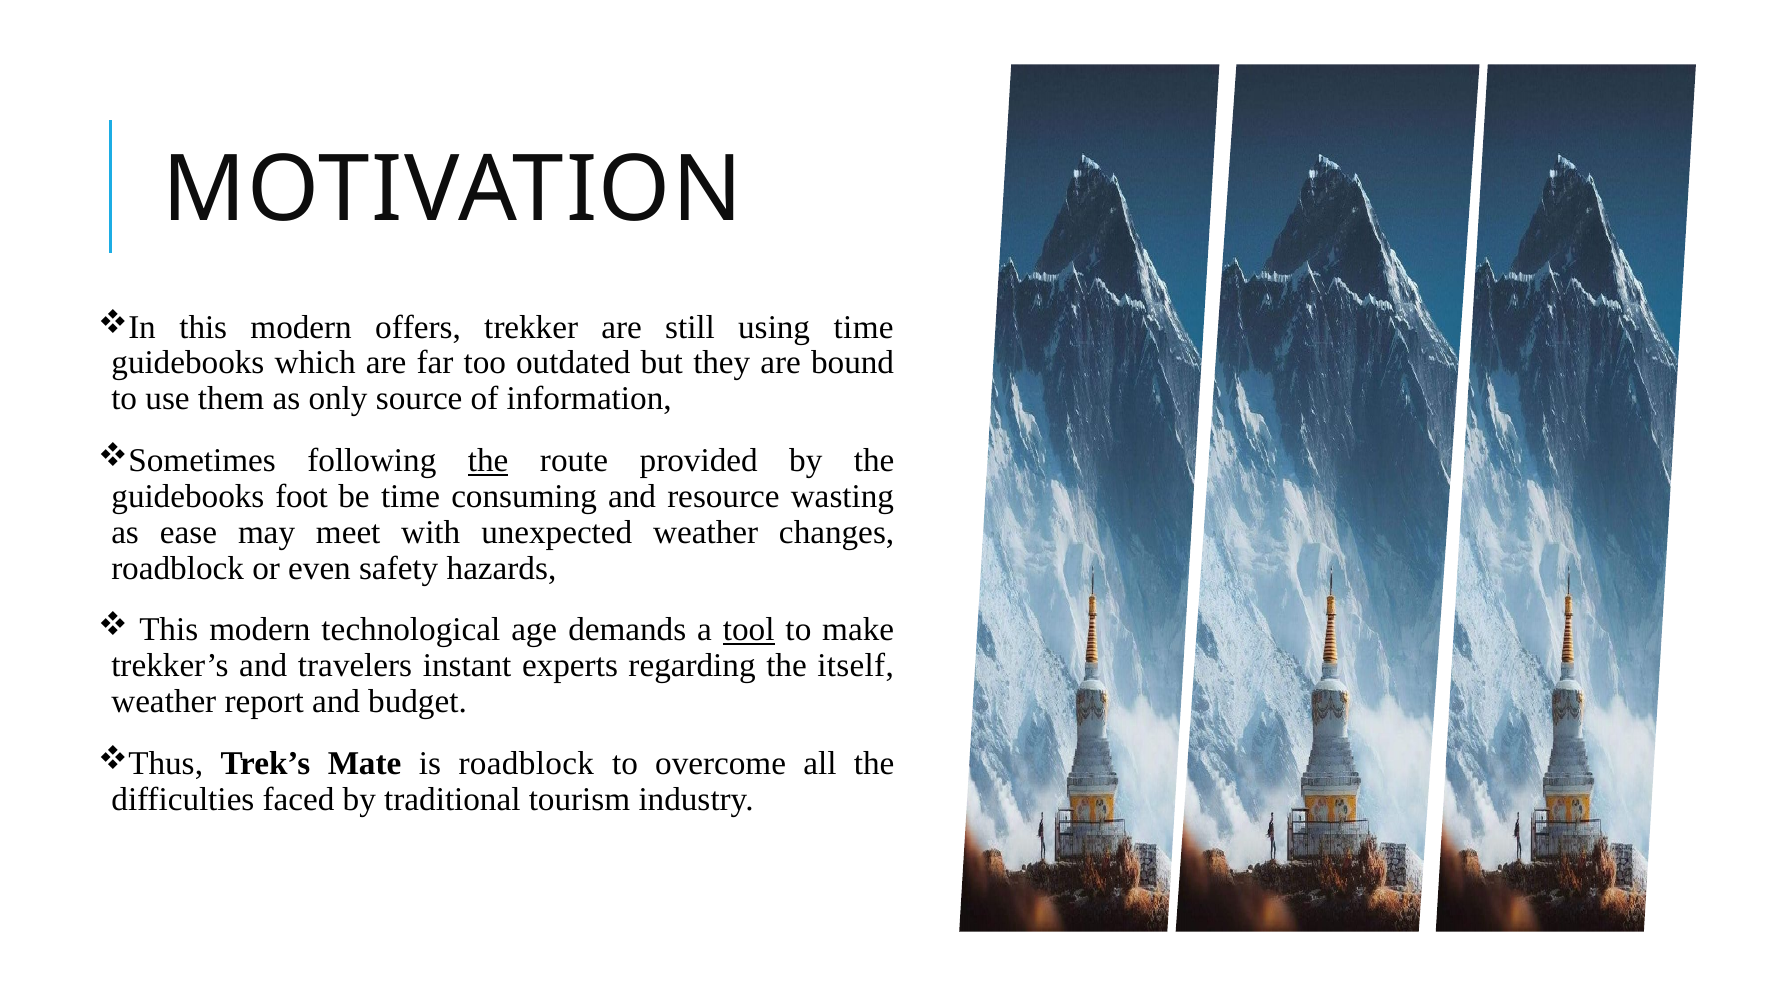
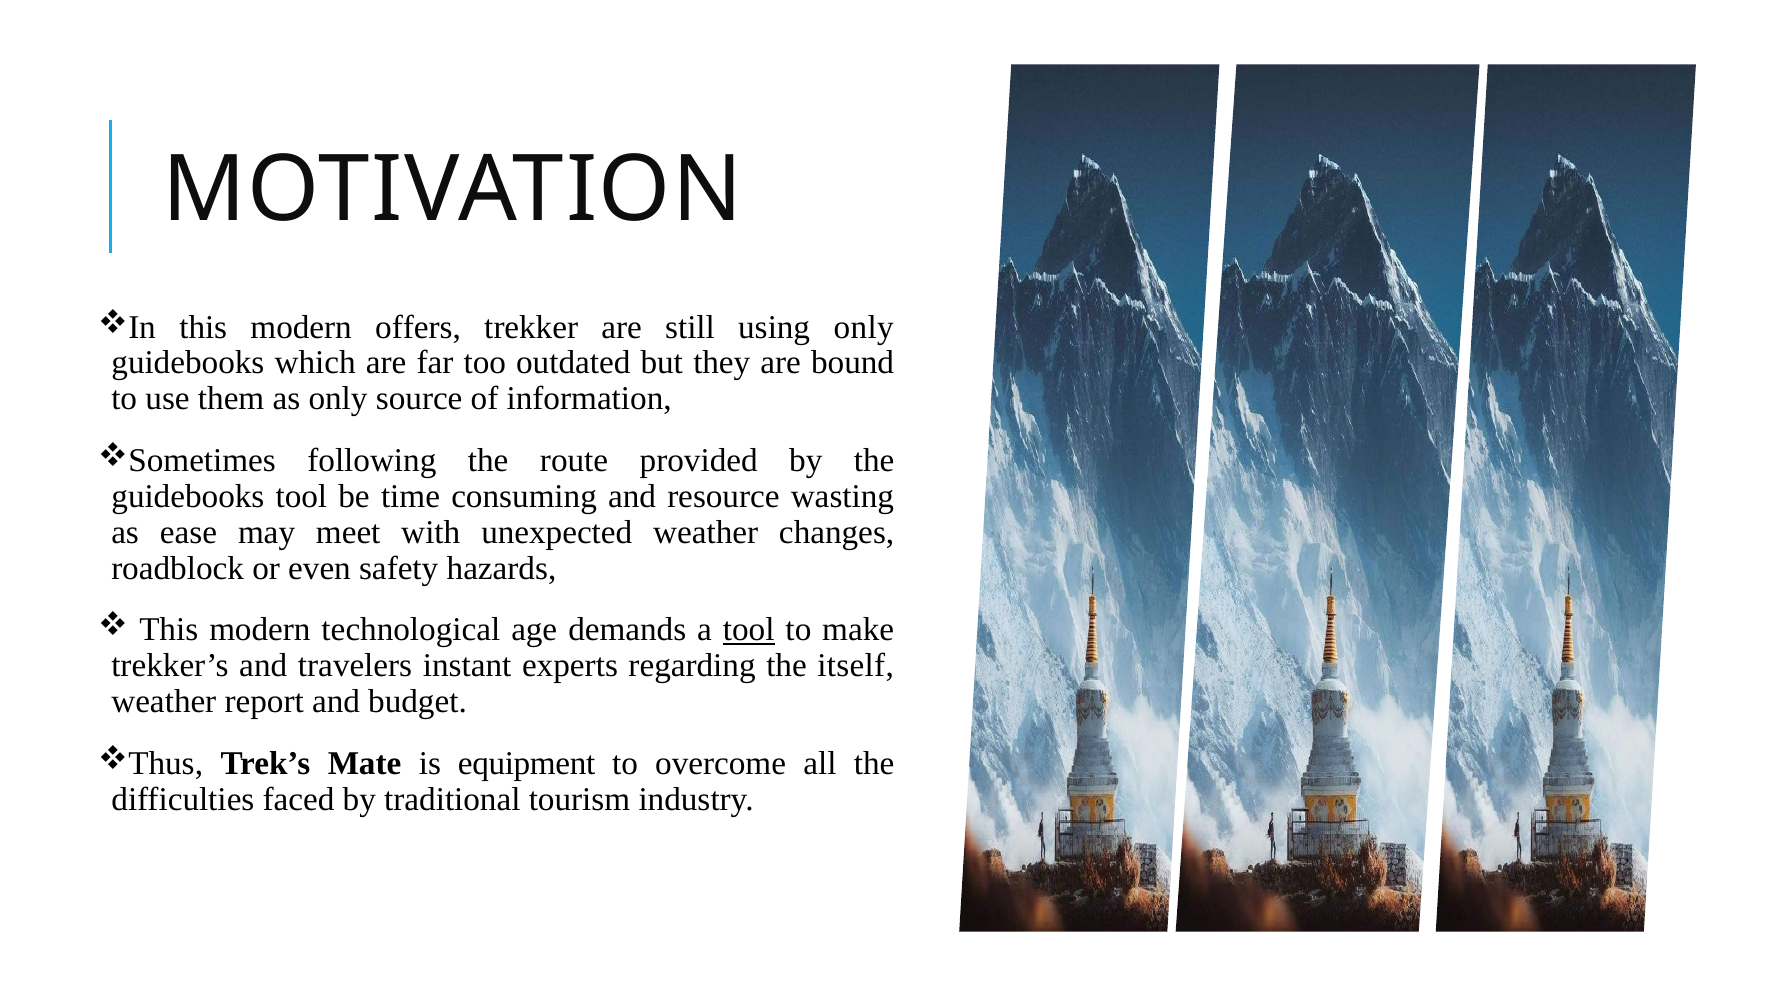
using time: time -> only (864, 327)
the underline: present -> none (488, 461)
guidebooks foot: foot -> tool (301, 497)
is roadblock: roadblock -> equipment (527, 764)
